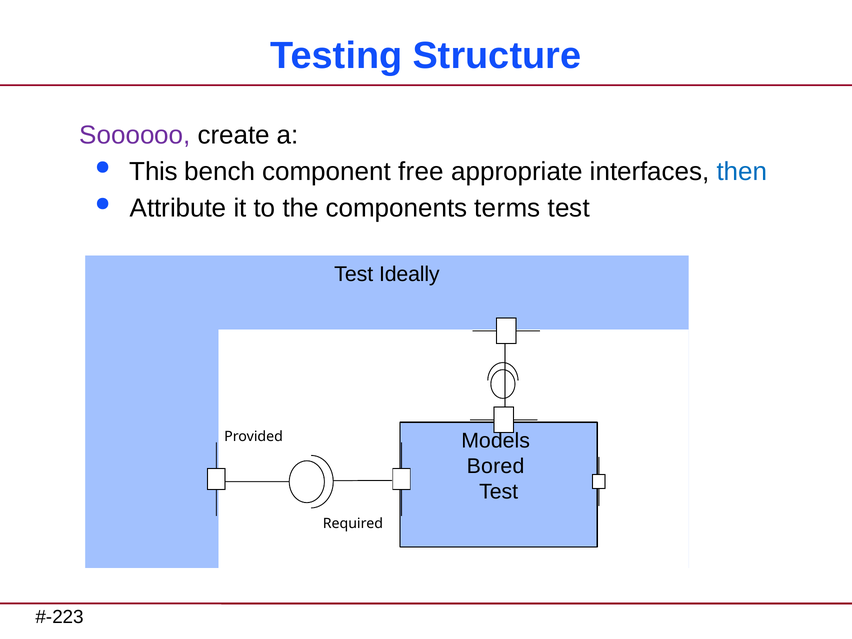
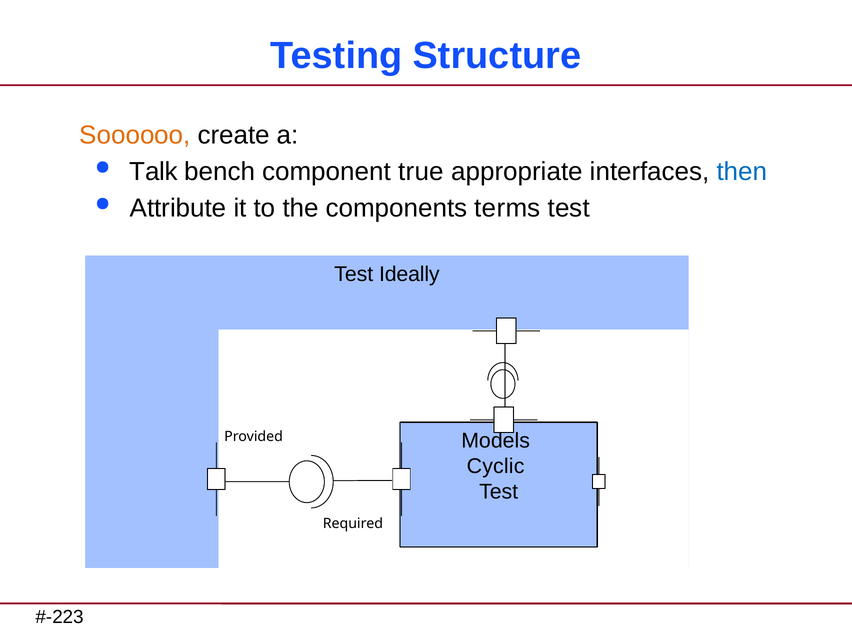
Soooooo colour: purple -> orange (135, 135)
This: This -> Talk (154, 172)
free: free -> true (421, 172)
Bored: Bored -> Cyclic (496, 466)
